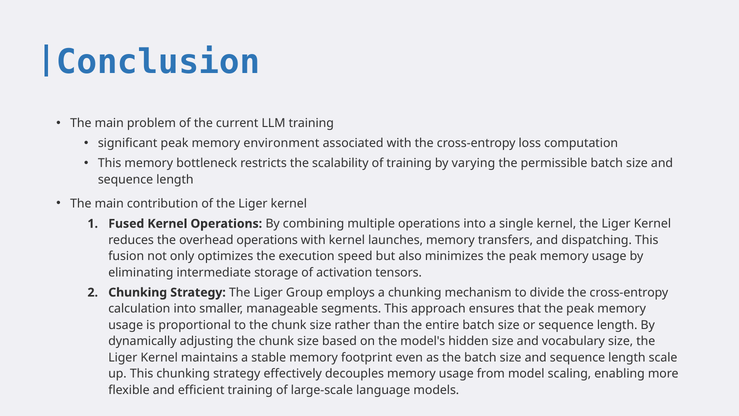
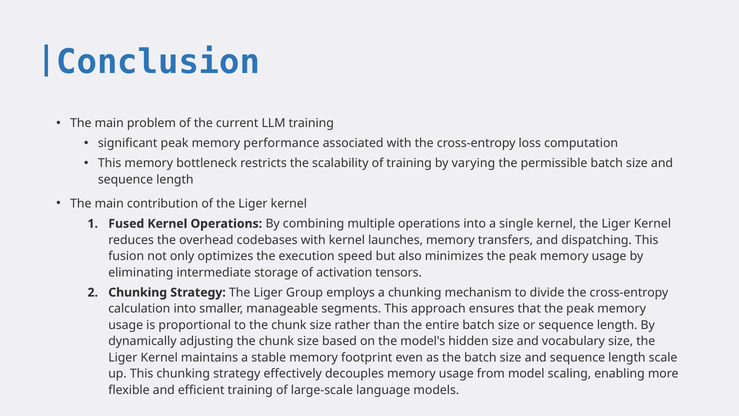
environment: environment -> performance (281, 143)
overhead operations: operations -> codebases (267, 240)
